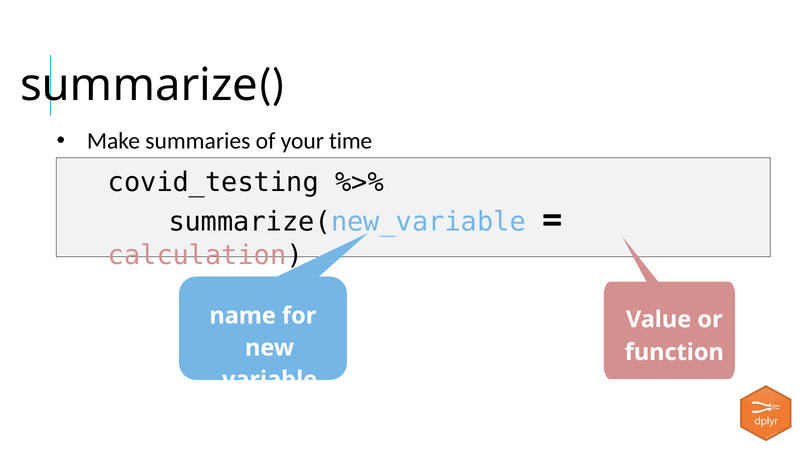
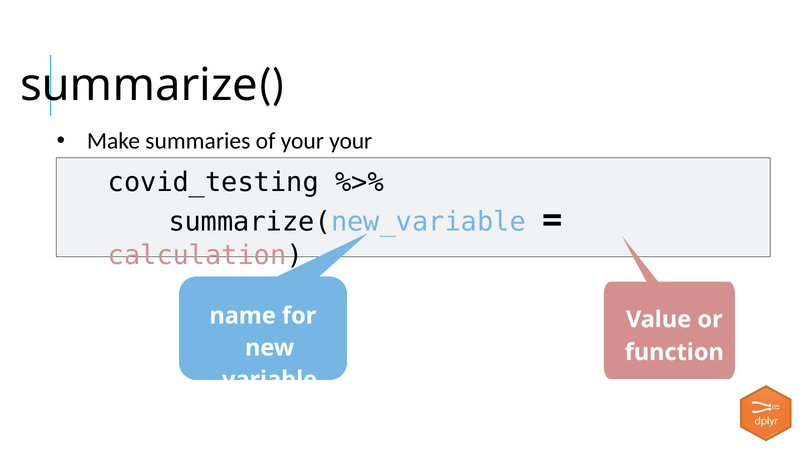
your time: time -> your (351, 141)
